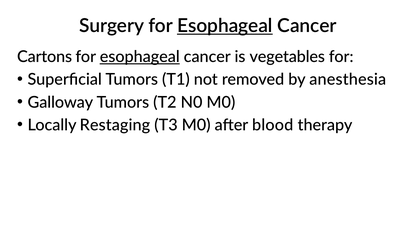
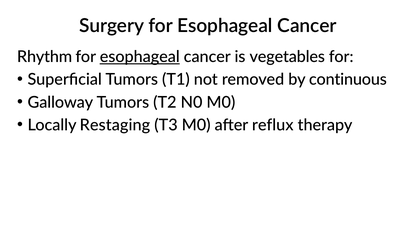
Esophageal underline: present -> none (225, 26)
Cartons: Cartons -> Rhythm (45, 57)
anesthesia: anesthesia -> continuous (348, 79)
blood: blood -> reflux (273, 125)
